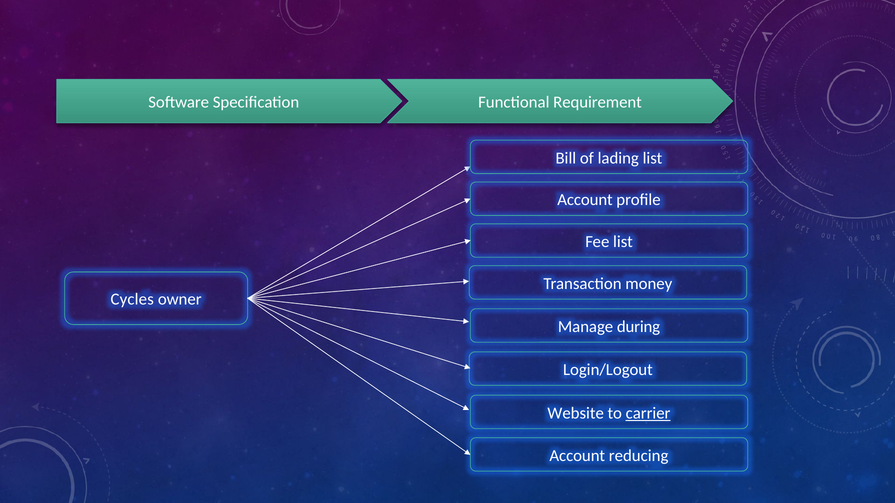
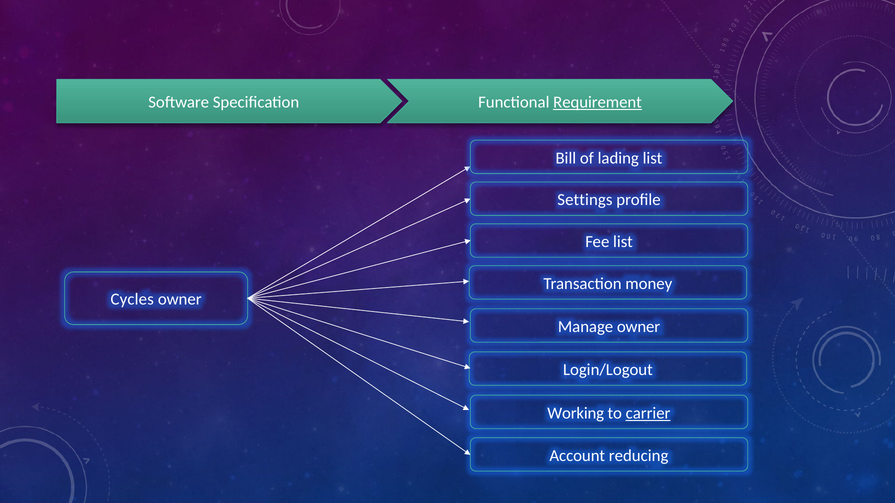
Requirement underline: none -> present (598, 102)
Account: Account -> Settings (585, 200)
Manage during: during -> owner (639, 327)
Website: Website -> Working (576, 413)
